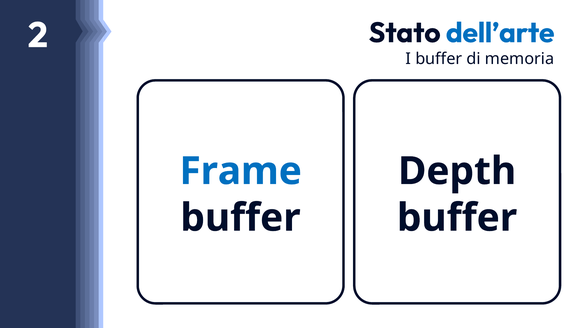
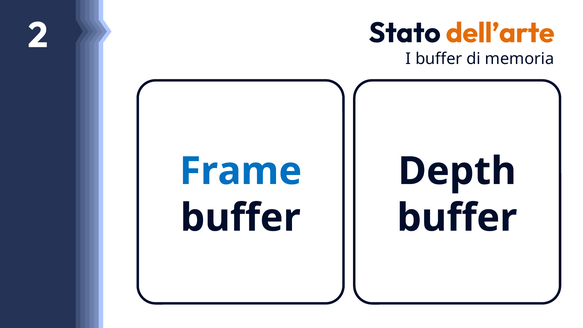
dell’arte colour: blue -> orange (500, 33)
